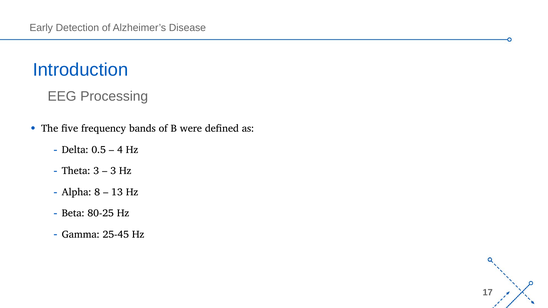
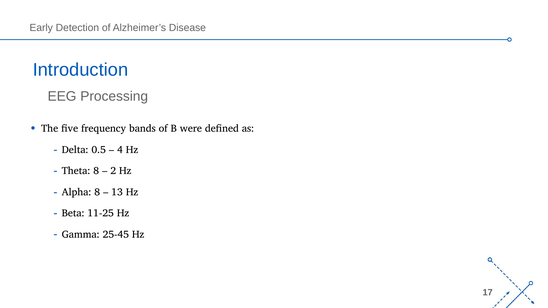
Theta 3: 3 -> 8 (96, 171)
3: 3 -> 2 (113, 171)
80-25: 80-25 -> 11-25 (101, 213)
